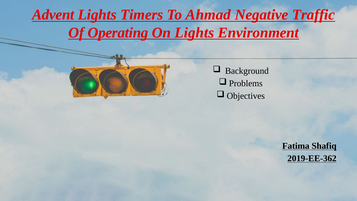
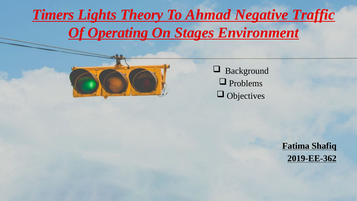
Advent: Advent -> Timers (53, 15)
Timers: Timers -> Theory (142, 15)
On Lights: Lights -> Stages (194, 33)
